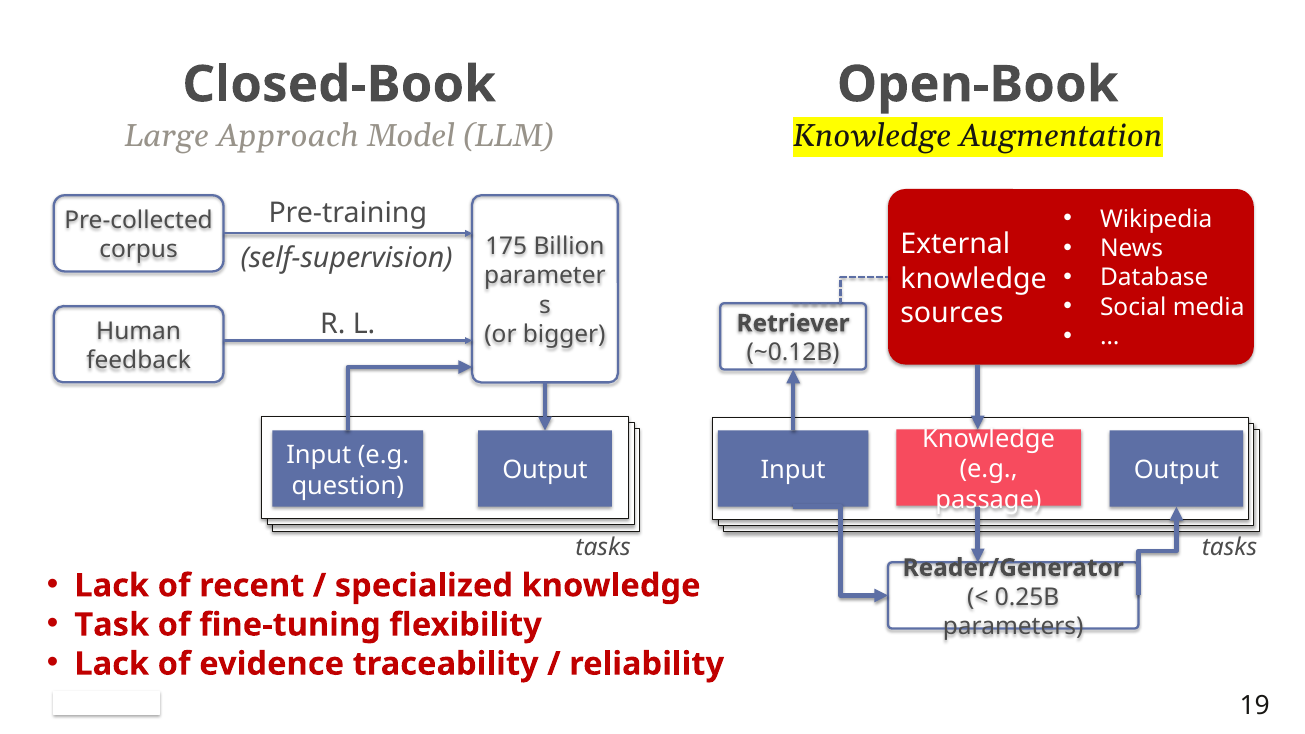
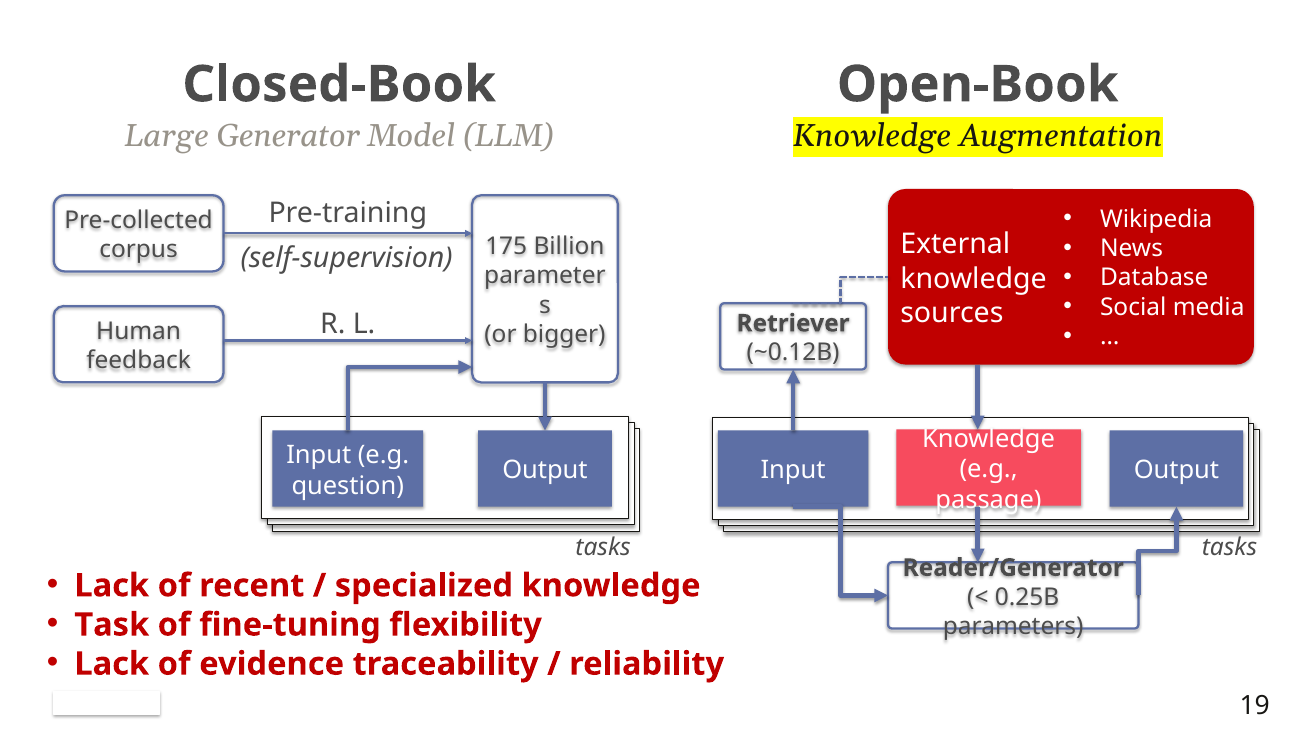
Approach: Approach -> Generator (288, 136)
